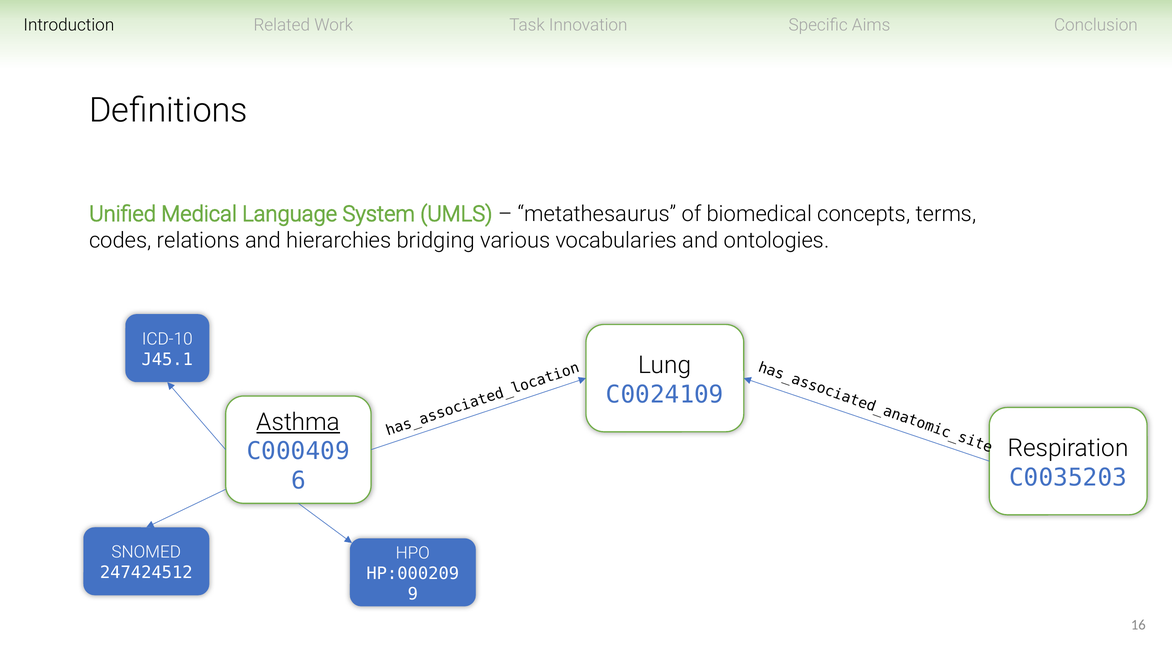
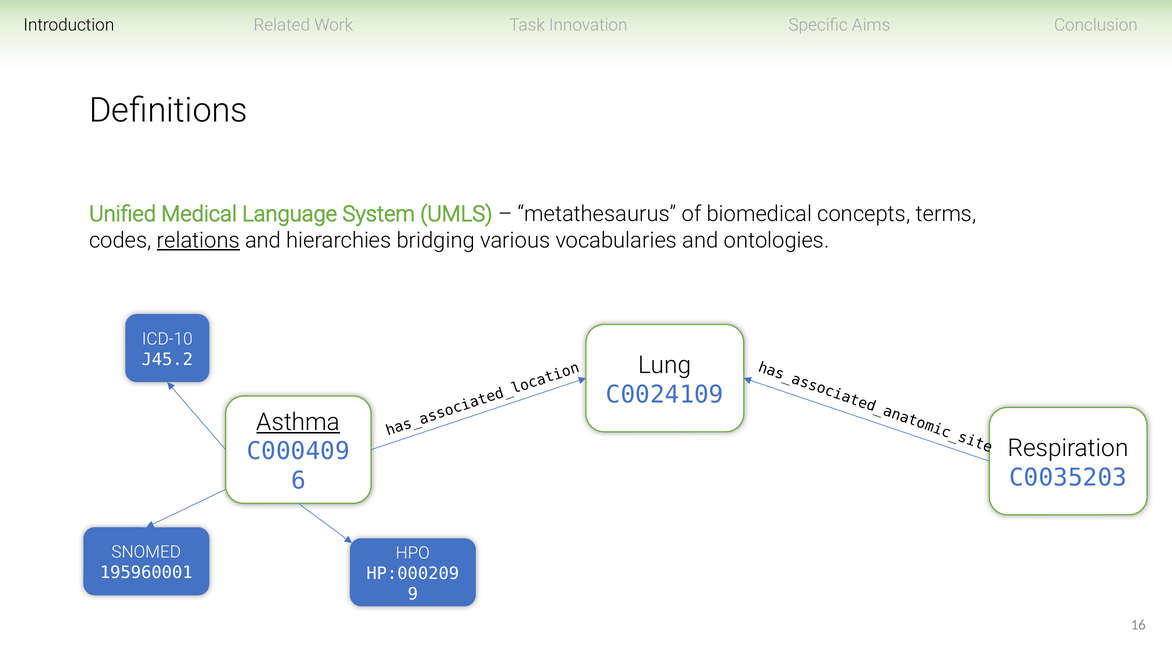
relations underline: none -> present (198, 240)
J45.1: J45.1 -> J45.2 (167, 360)
247424512: 247424512 -> 195960001 (146, 573)
